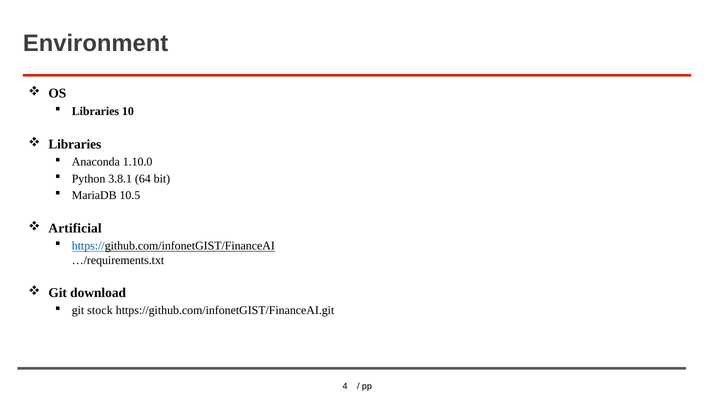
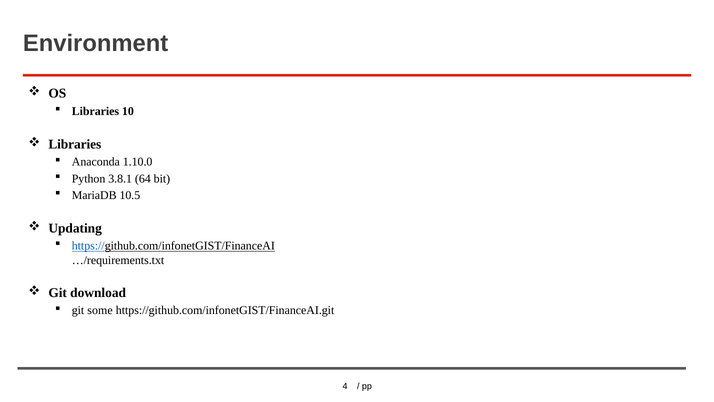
Artificial: Artificial -> Updating (75, 228)
stock: stock -> some (100, 310)
